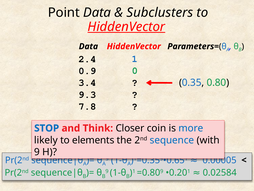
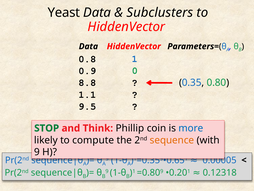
Point: Point -> Yeast (64, 13)
HiddenVector underline: present -> none (126, 27)
2.4: 2.4 -> 0.8 (87, 59)
3.4: 3.4 -> 8.8 (87, 83)
9.3: 9.3 -> 1.1 (87, 94)
7.8: 7.8 -> 9.5 (87, 106)
STOP colour: blue -> green (47, 128)
Closer: Closer -> Phillip (130, 128)
elements: elements -> compute (93, 140)
sequence colour: blue -> orange (172, 140)
0.02584: 0.02584 -> 0.12318 (220, 172)
